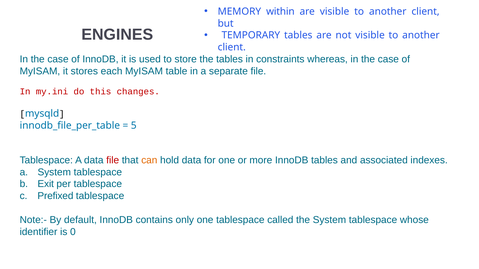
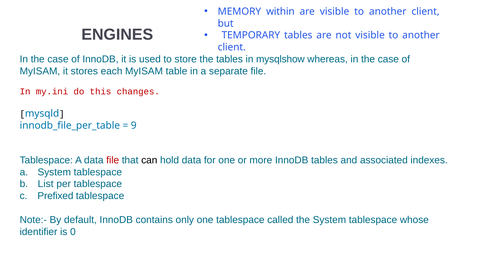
constraints: constraints -> mysqlshow (280, 59)
5: 5 -> 9 (134, 126)
can colour: orange -> black (149, 160)
Exit: Exit -> List (46, 184)
